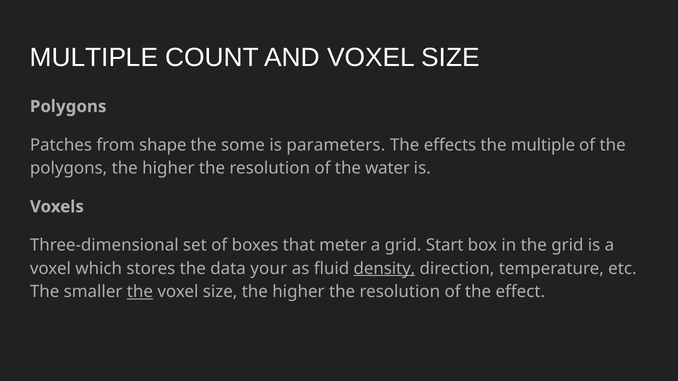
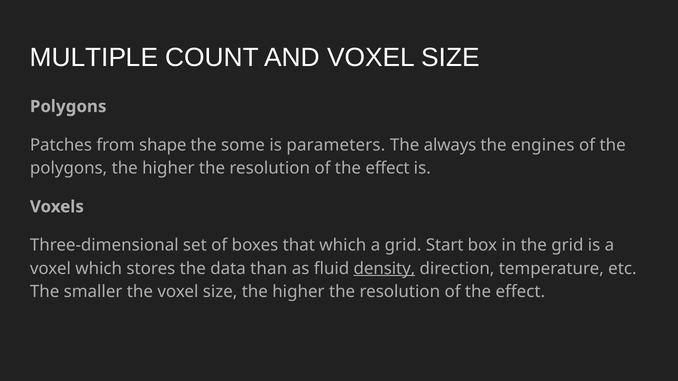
effects: effects -> always (450, 145)
the multiple: multiple -> engines (543, 145)
water: water -> effect (387, 168)
that meter: meter -> which (343, 245)
your: your -> than (269, 269)
the underline: present -> none (140, 292)
